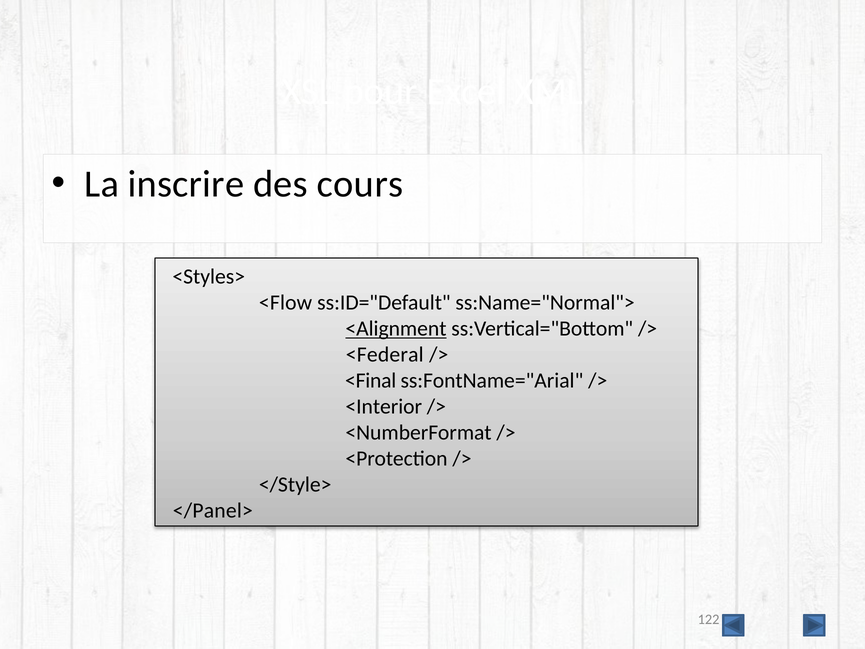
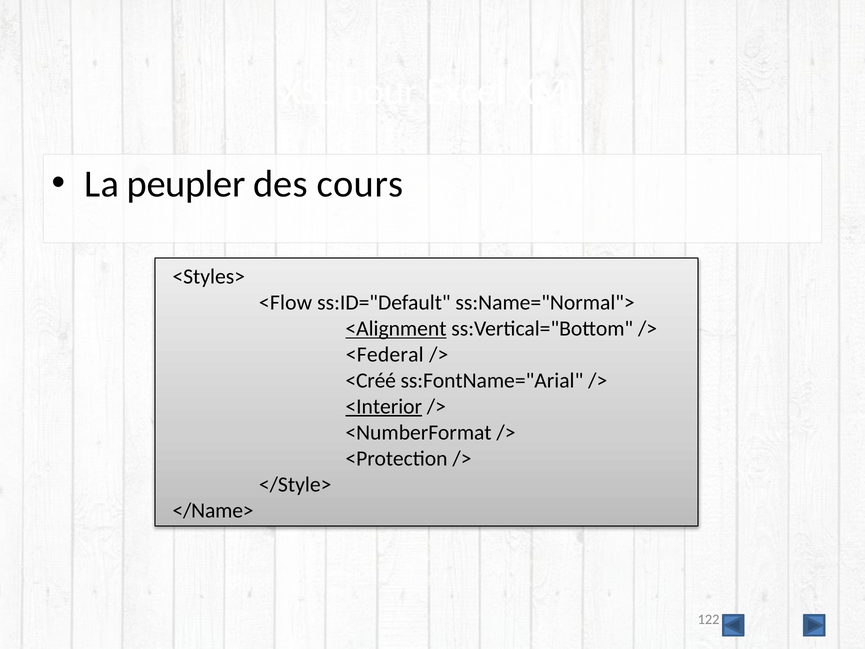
inscrire: inscrire -> peupler (186, 184)
<Final: <Final -> <Créé (371, 380)
<Interior underline: none -> present (384, 406)
</Panel>: </Panel> -> </Name> (213, 510)
